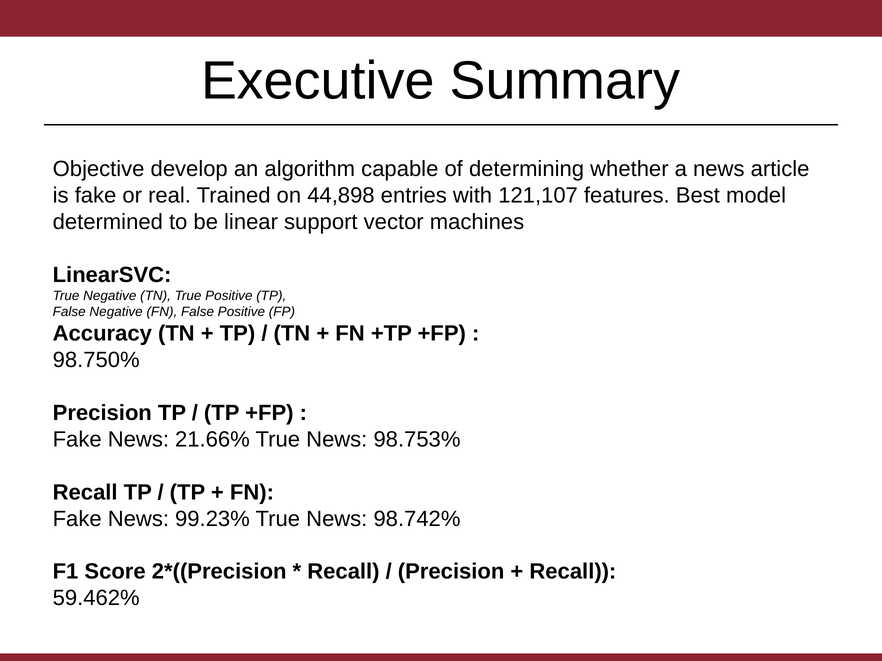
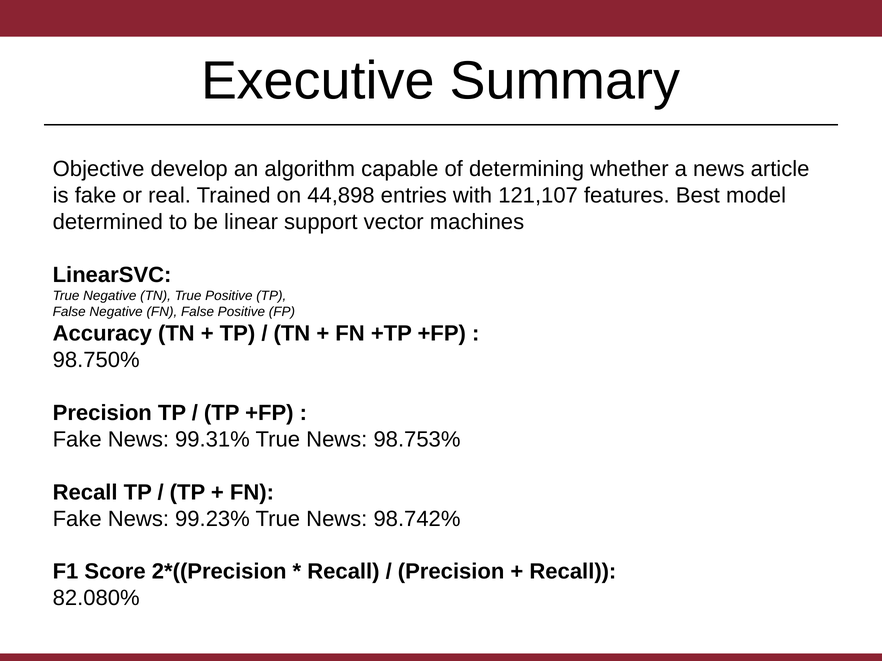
21.66%: 21.66% -> 99.31% (212, 440)
59.462%: 59.462% -> 82.080% (96, 599)
